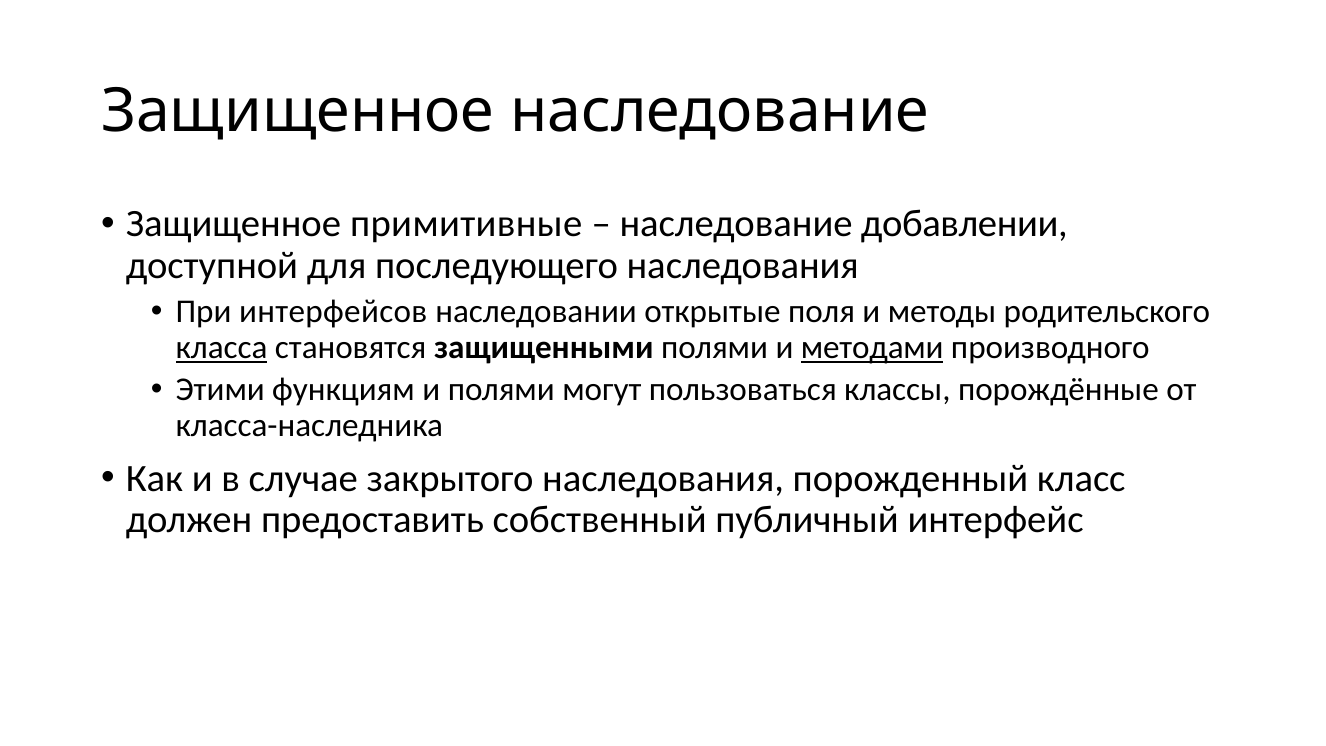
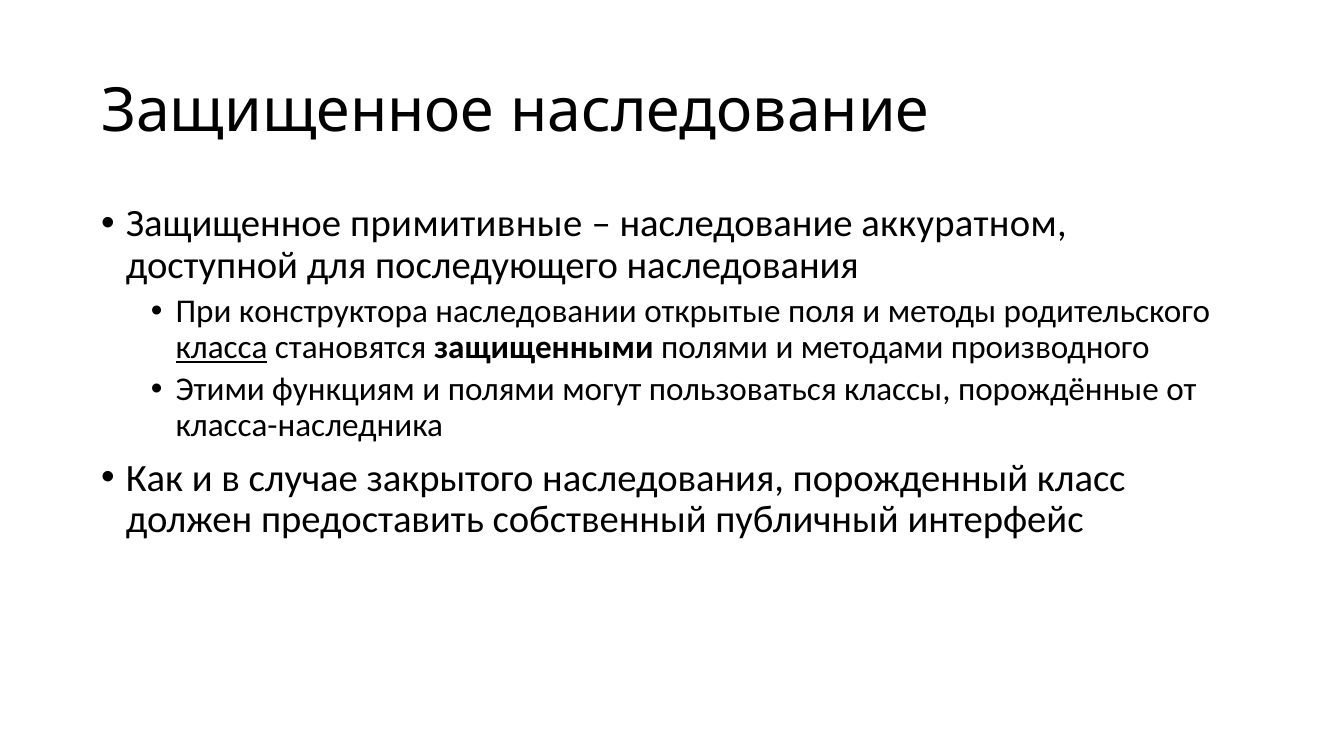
добавлении: добавлении -> аккуратном (964, 224)
интерфейсов: интерфейсов -> конструктора (333, 312)
методами underline: present -> none (872, 347)
